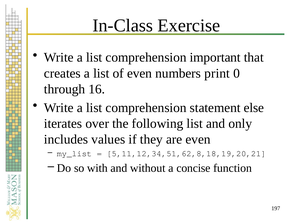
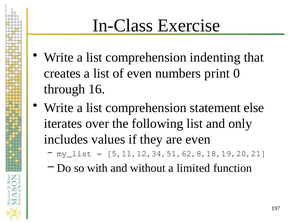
important: important -> indenting (215, 58)
concise: concise -> limited (193, 168)
